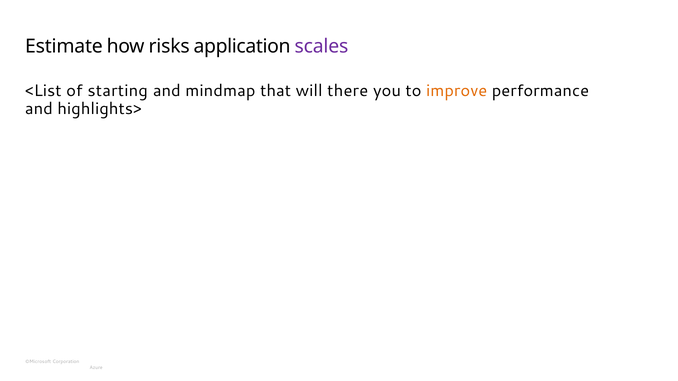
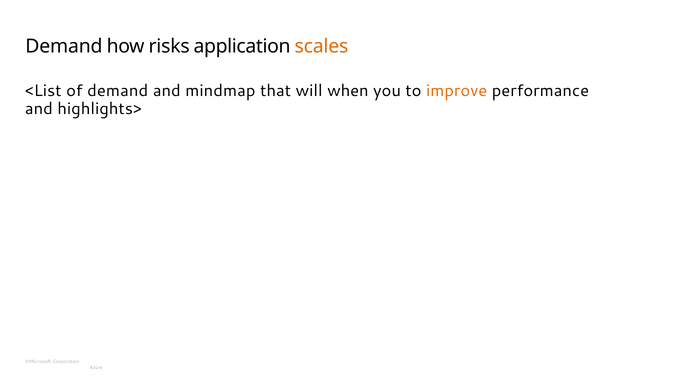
Estimate: Estimate -> Demand (64, 46)
scales colour: purple -> orange (321, 46)
of starting: starting -> demand (118, 91)
there: there -> when (348, 91)
